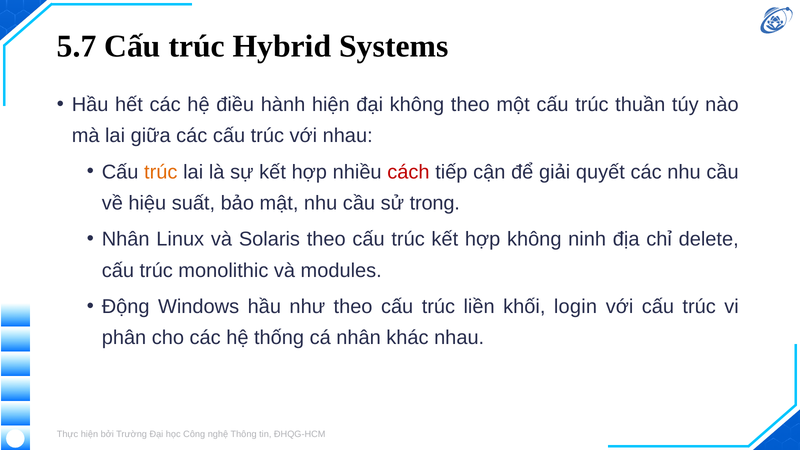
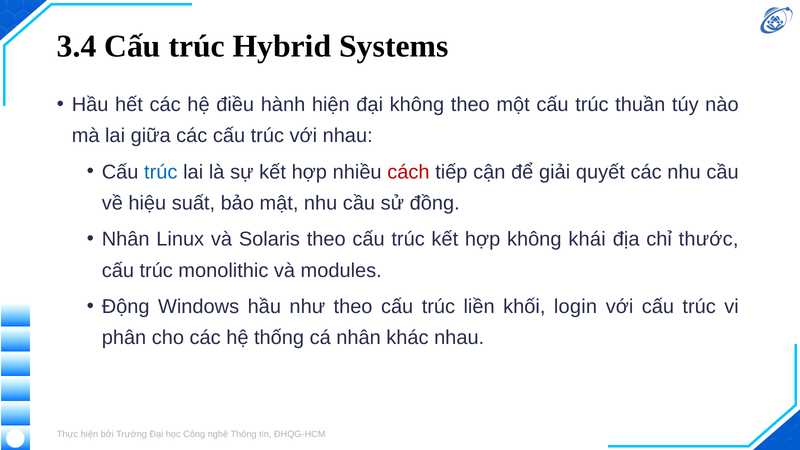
5.7: 5.7 -> 3.4 (77, 46)
trúc colour: orange -> blue (161, 172)
trong: trong -> đồng (435, 203)
ninh: ninh -> khái (587, 239)
delete: delete -> thước (709, 239)
